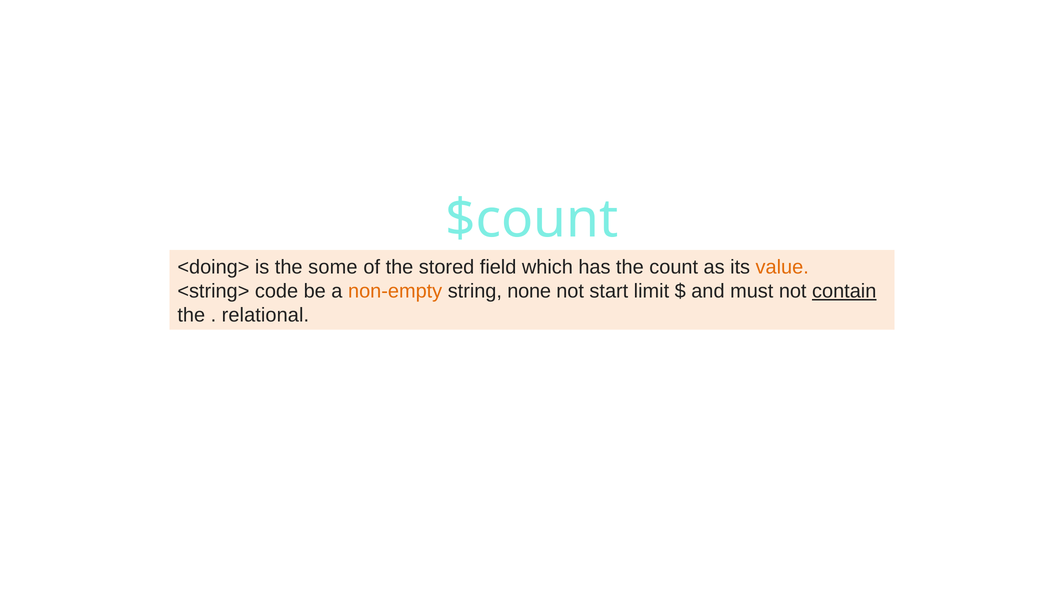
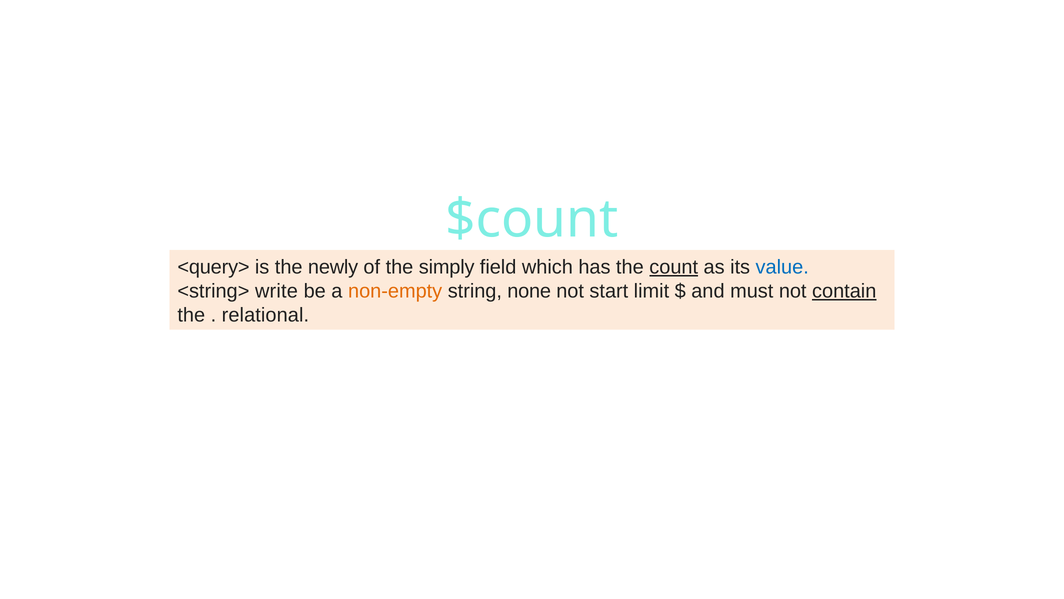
<doing>: <doing> -> <query> (214, 267)
some: some -> newly (333, 267)
stored: stored -> simply (447, 267)
count underline: none -> present (674, 267)
value colour: orange -> blue (782, 267)
code: code -> write (276, 291)
